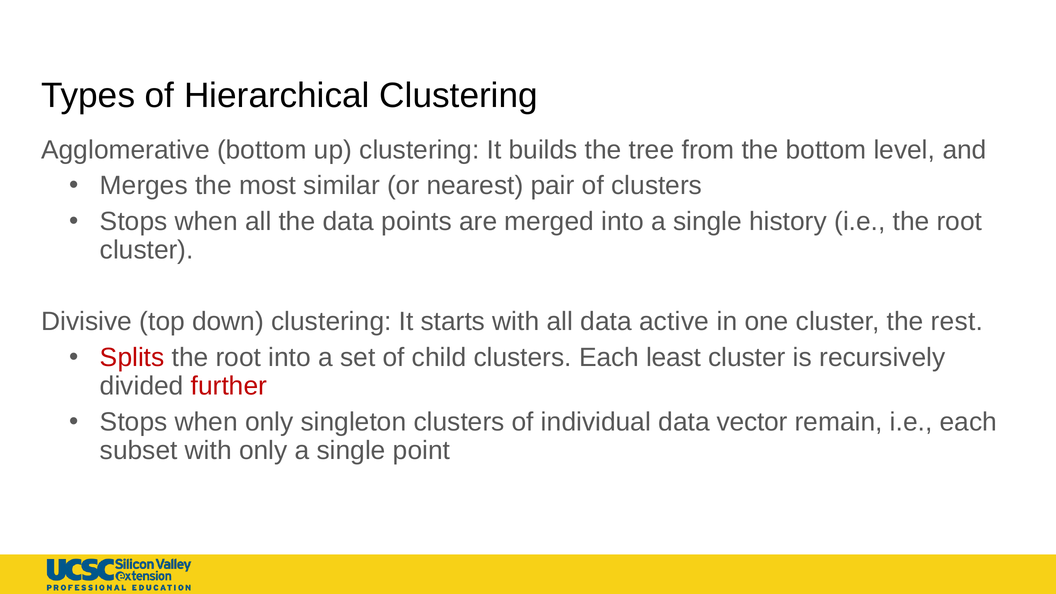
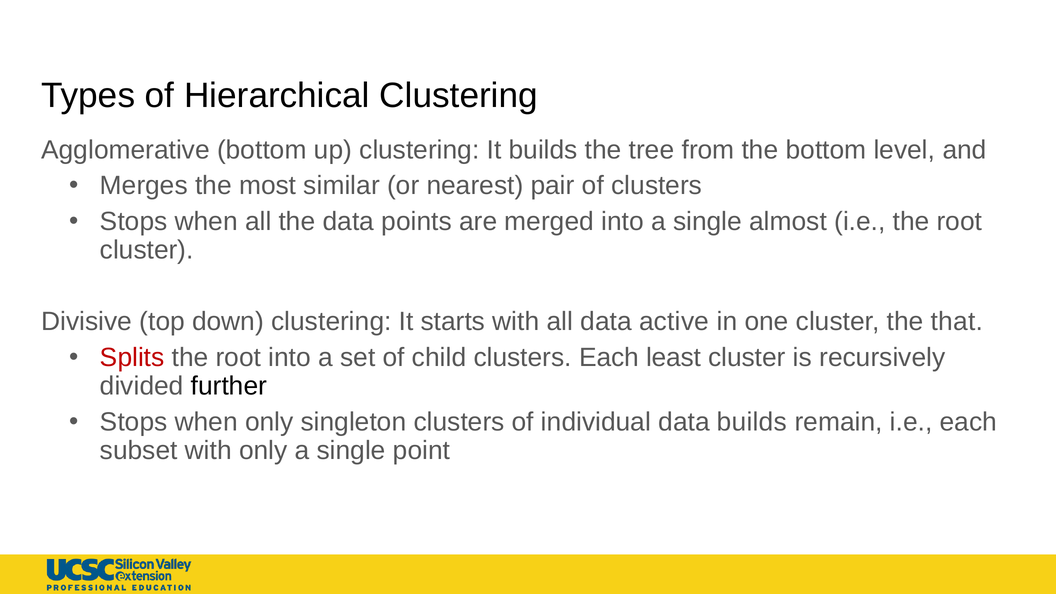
history: history -> almost (788, 221)
rest: rest -> that (957, 322)
further colour: red -> black (229, 386)
data vector: vector -> builds (752, 422)
